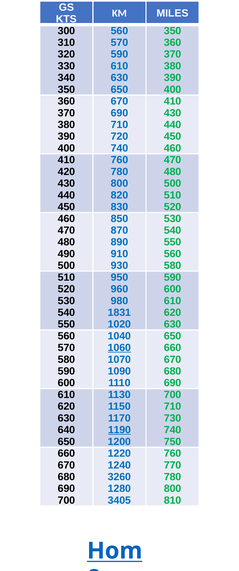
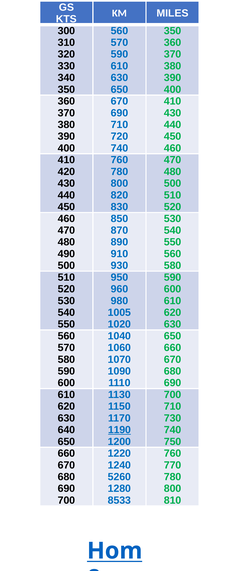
1831: 1831 -> 1005 (119, 313)
1060 underline: present -> none (119, 348)
3260: 3260 -> 5260 (119, 478)
3405: 3405 -> 8533 (119, 501)
